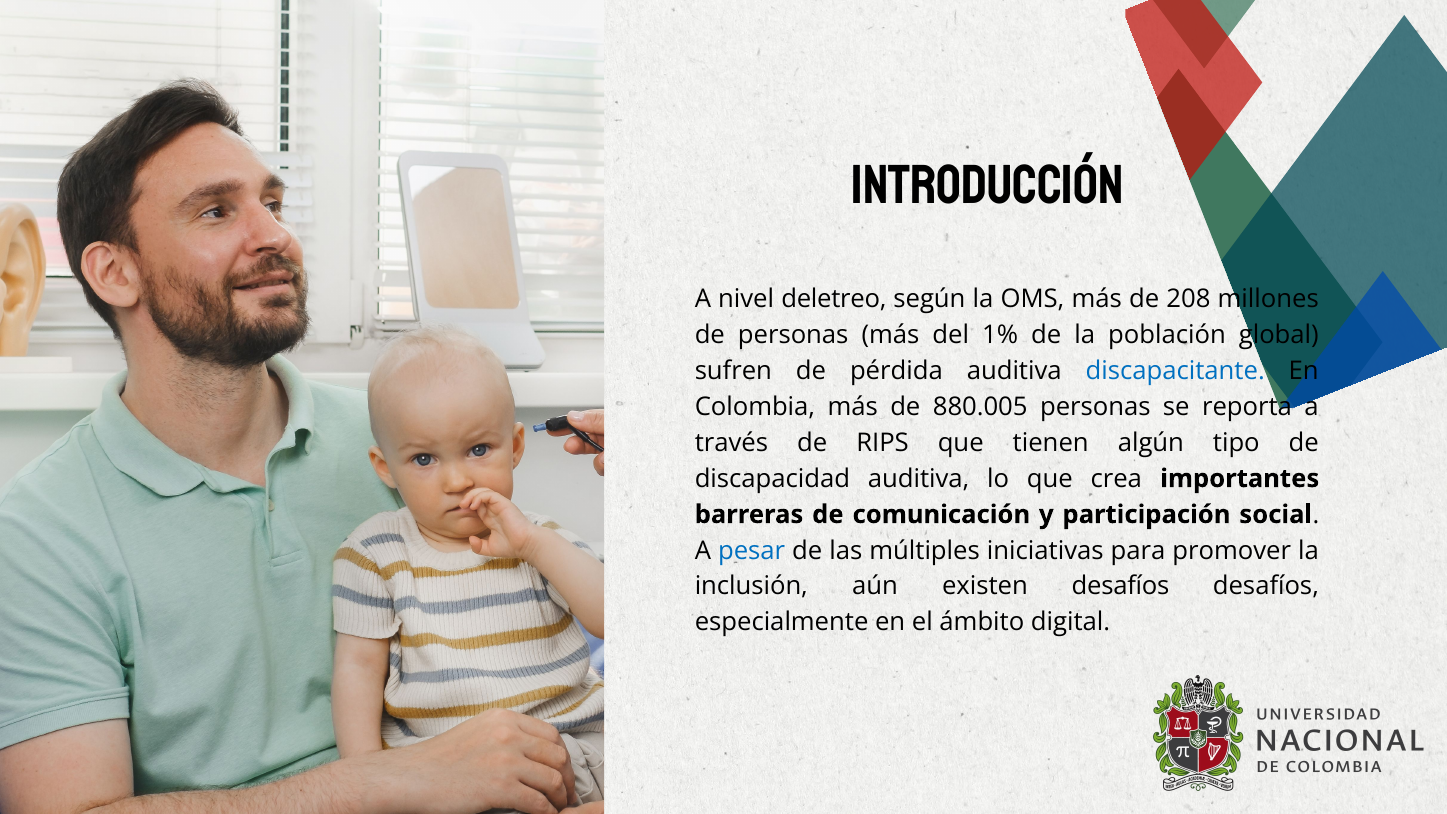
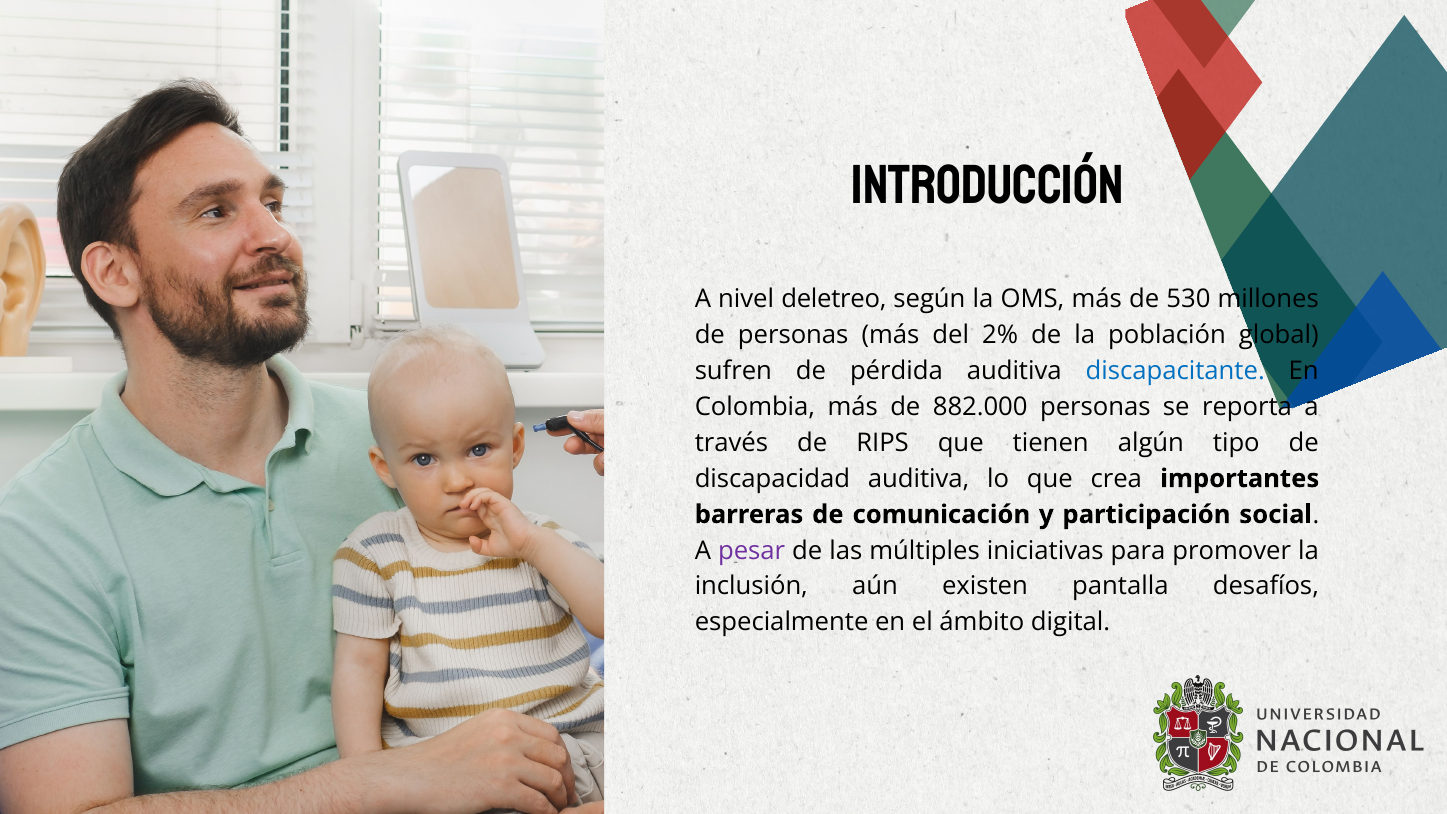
208: 208 -> 530 (1188, 299)
1%: 1% -> 2% (1000, 335)
880.005: 880.005 -> 882.000 (980, 407)
pesar colour: blue -> purple (752, 550)
existen desafíos: desafíos -> pantalla (1120, 586)
